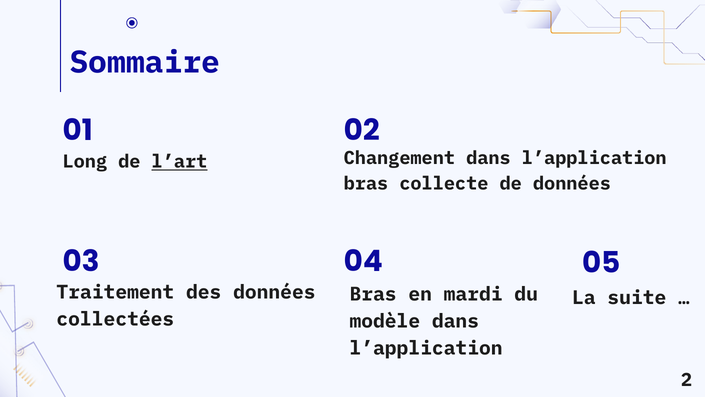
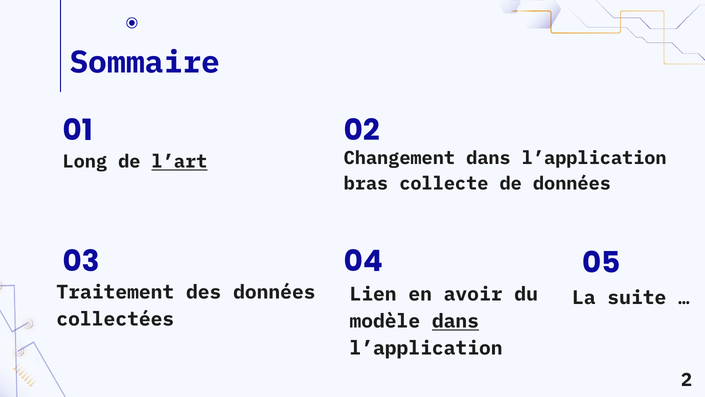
Bras: Bras -> Lien (373, 294)
mardi: mardi -> avoir (473, 294)
dans underline: none -> present (455, 321)
